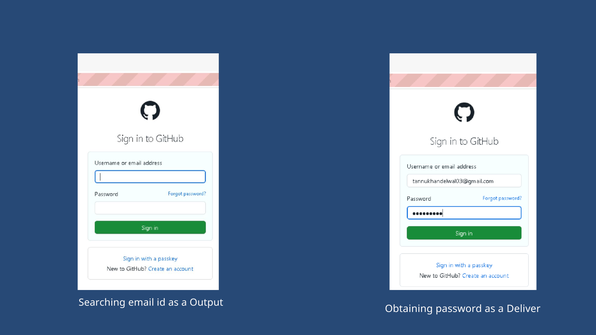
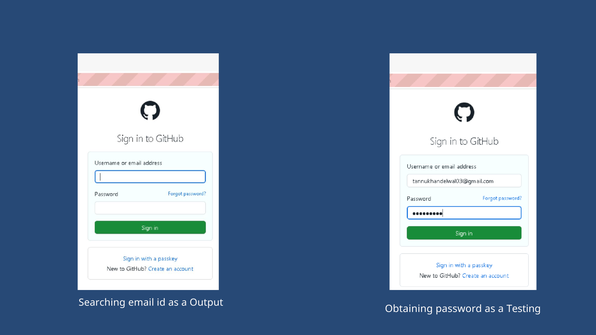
Deliver: Deliver -> Testing (524, 309)
